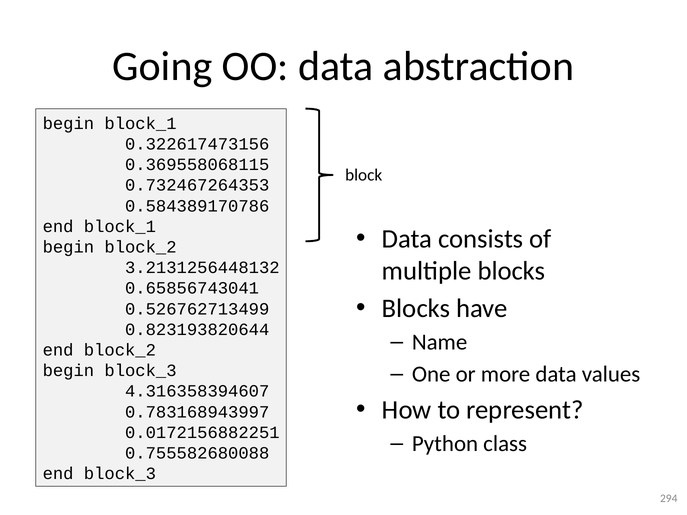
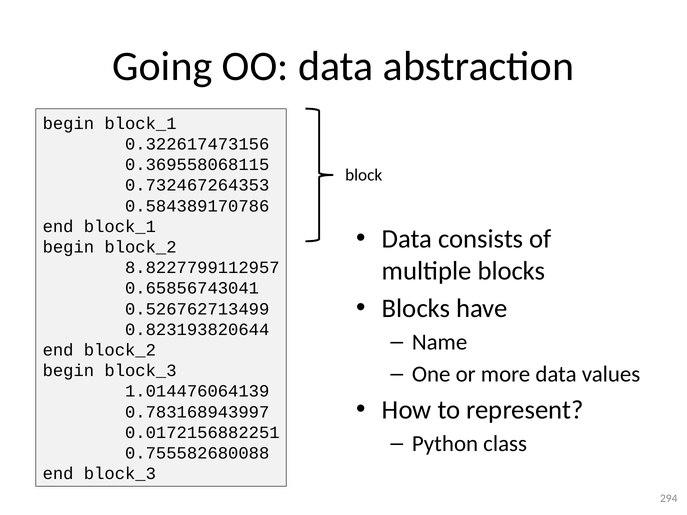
3.2131256448132: 3.2131256448132 -> 8.8227799112957 (202, 268)
4.316358394607: 4.316358394607 -> 1.014476064139 (197, 392)
